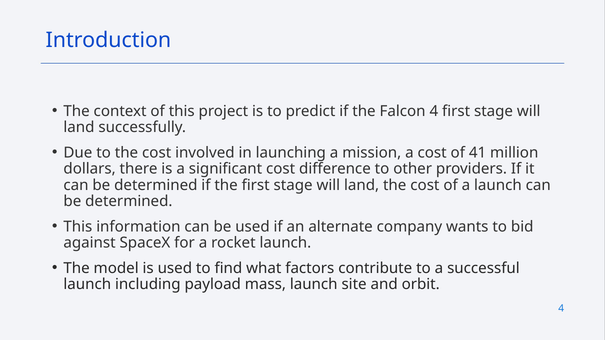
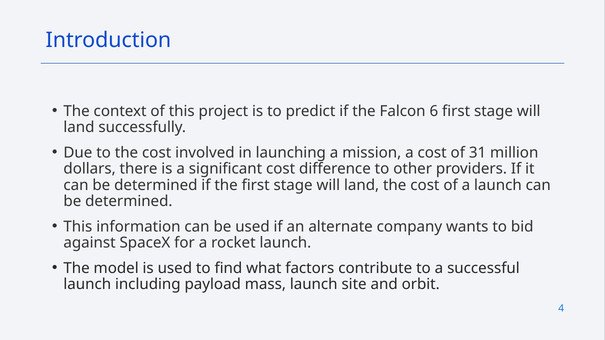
Falcon 4: 4 -> 6 (434, 111)
41: 41 -> 31 (478, 153)
